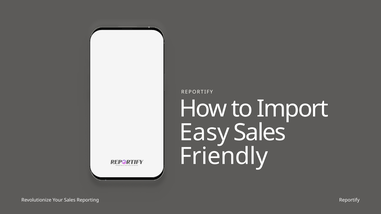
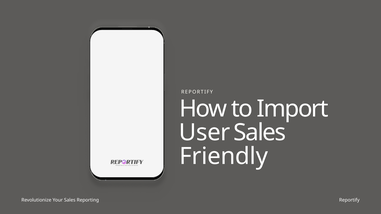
Easy: Easy -> User (205, 133)
